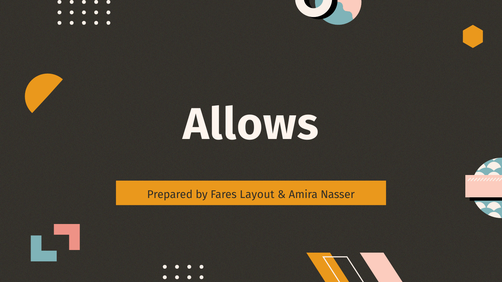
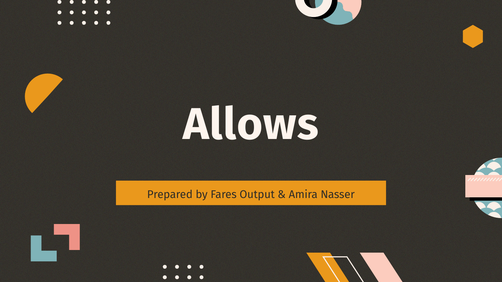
Layout: Layout -> Output (257, 195)
